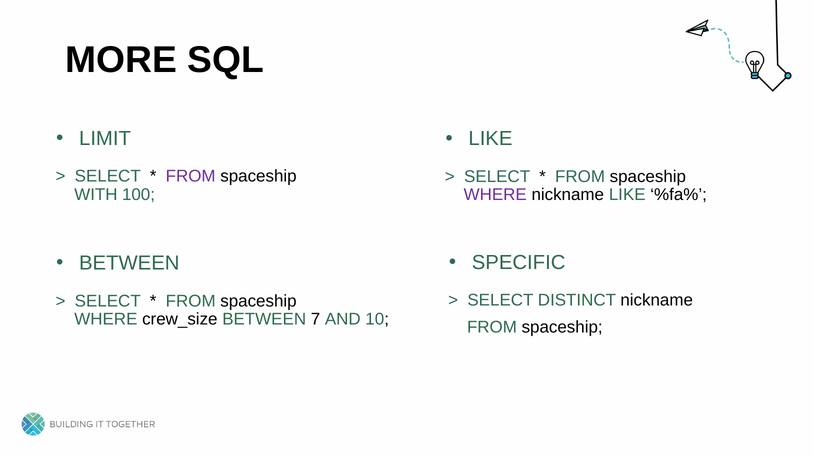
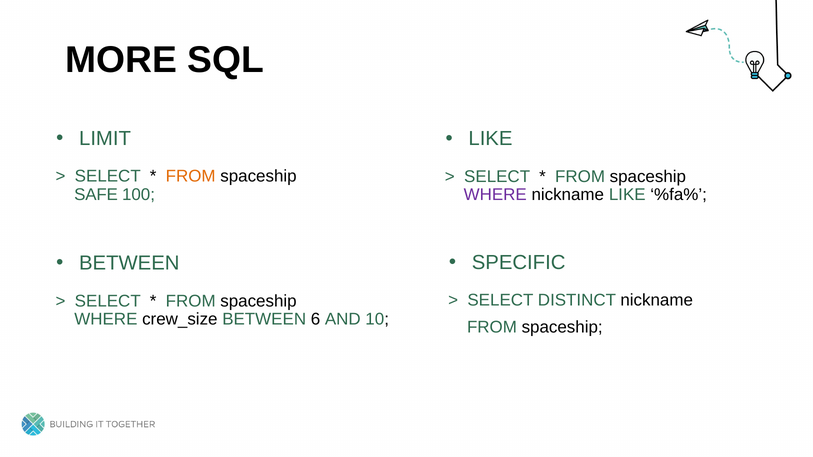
FROM colour: purple -> orange (191, 177)
WITH: WITH -> SAFE (96, 195)
7: 7 -> 6 (316, 319)
